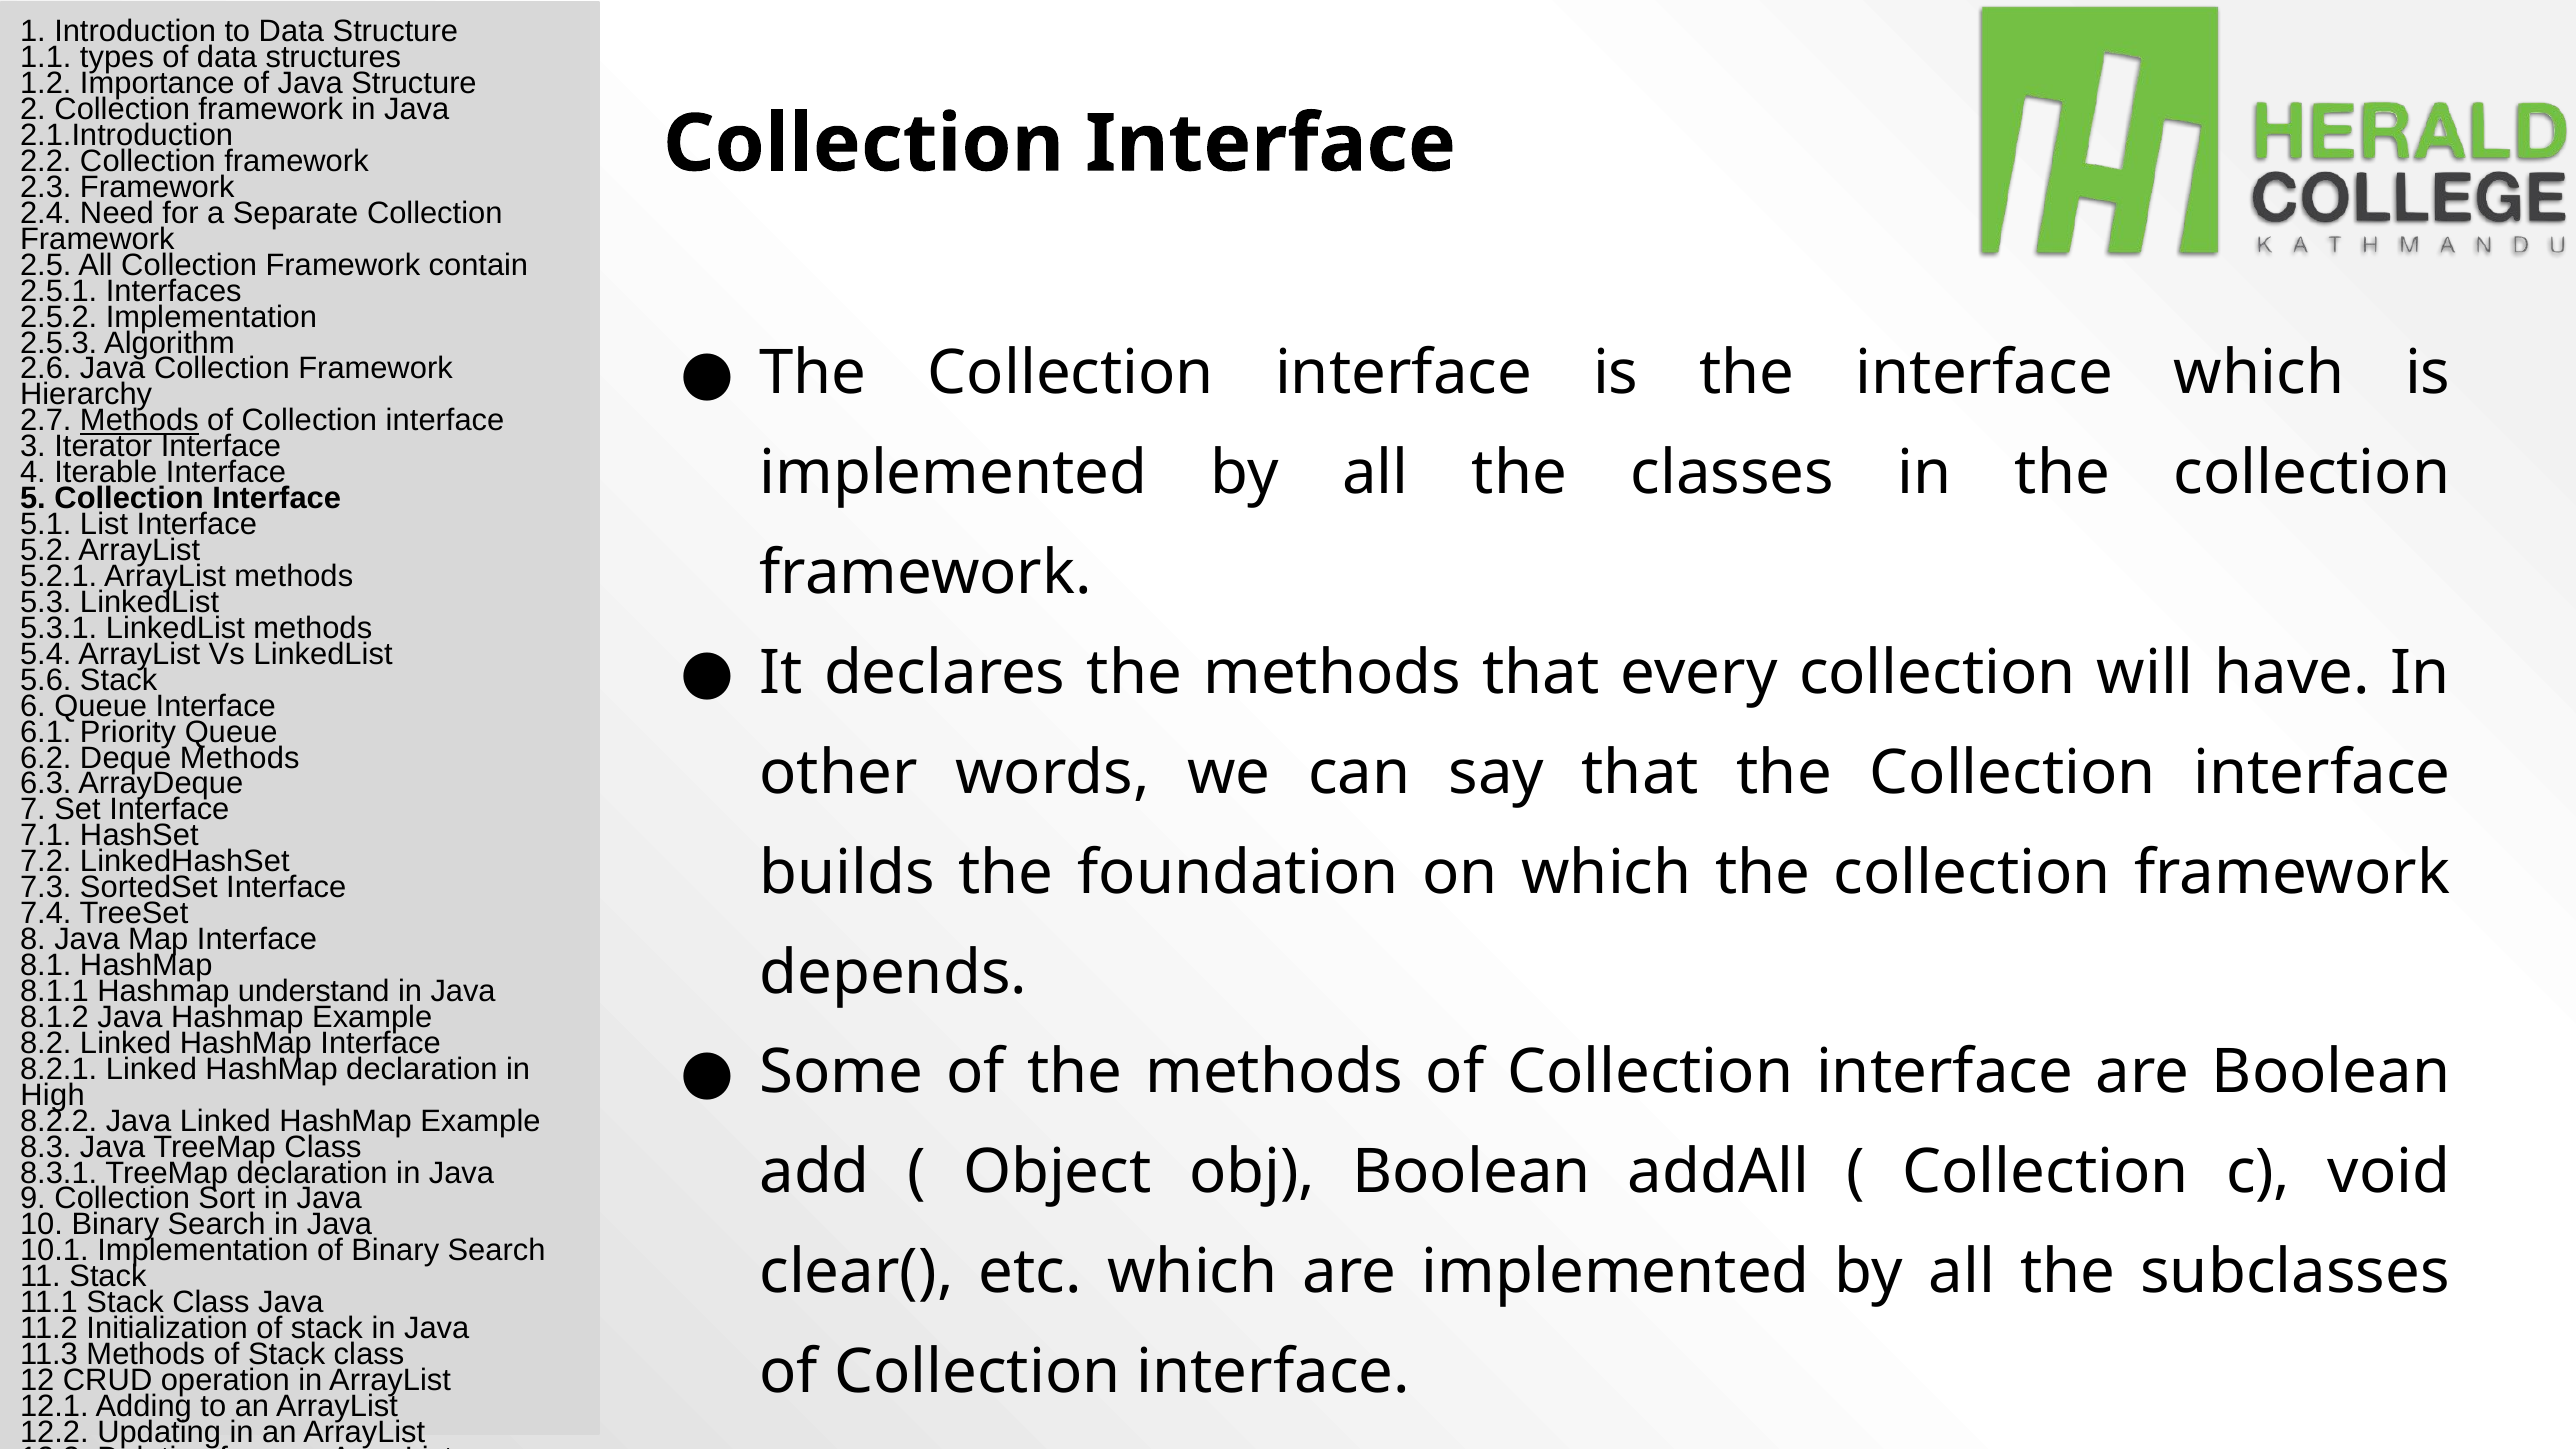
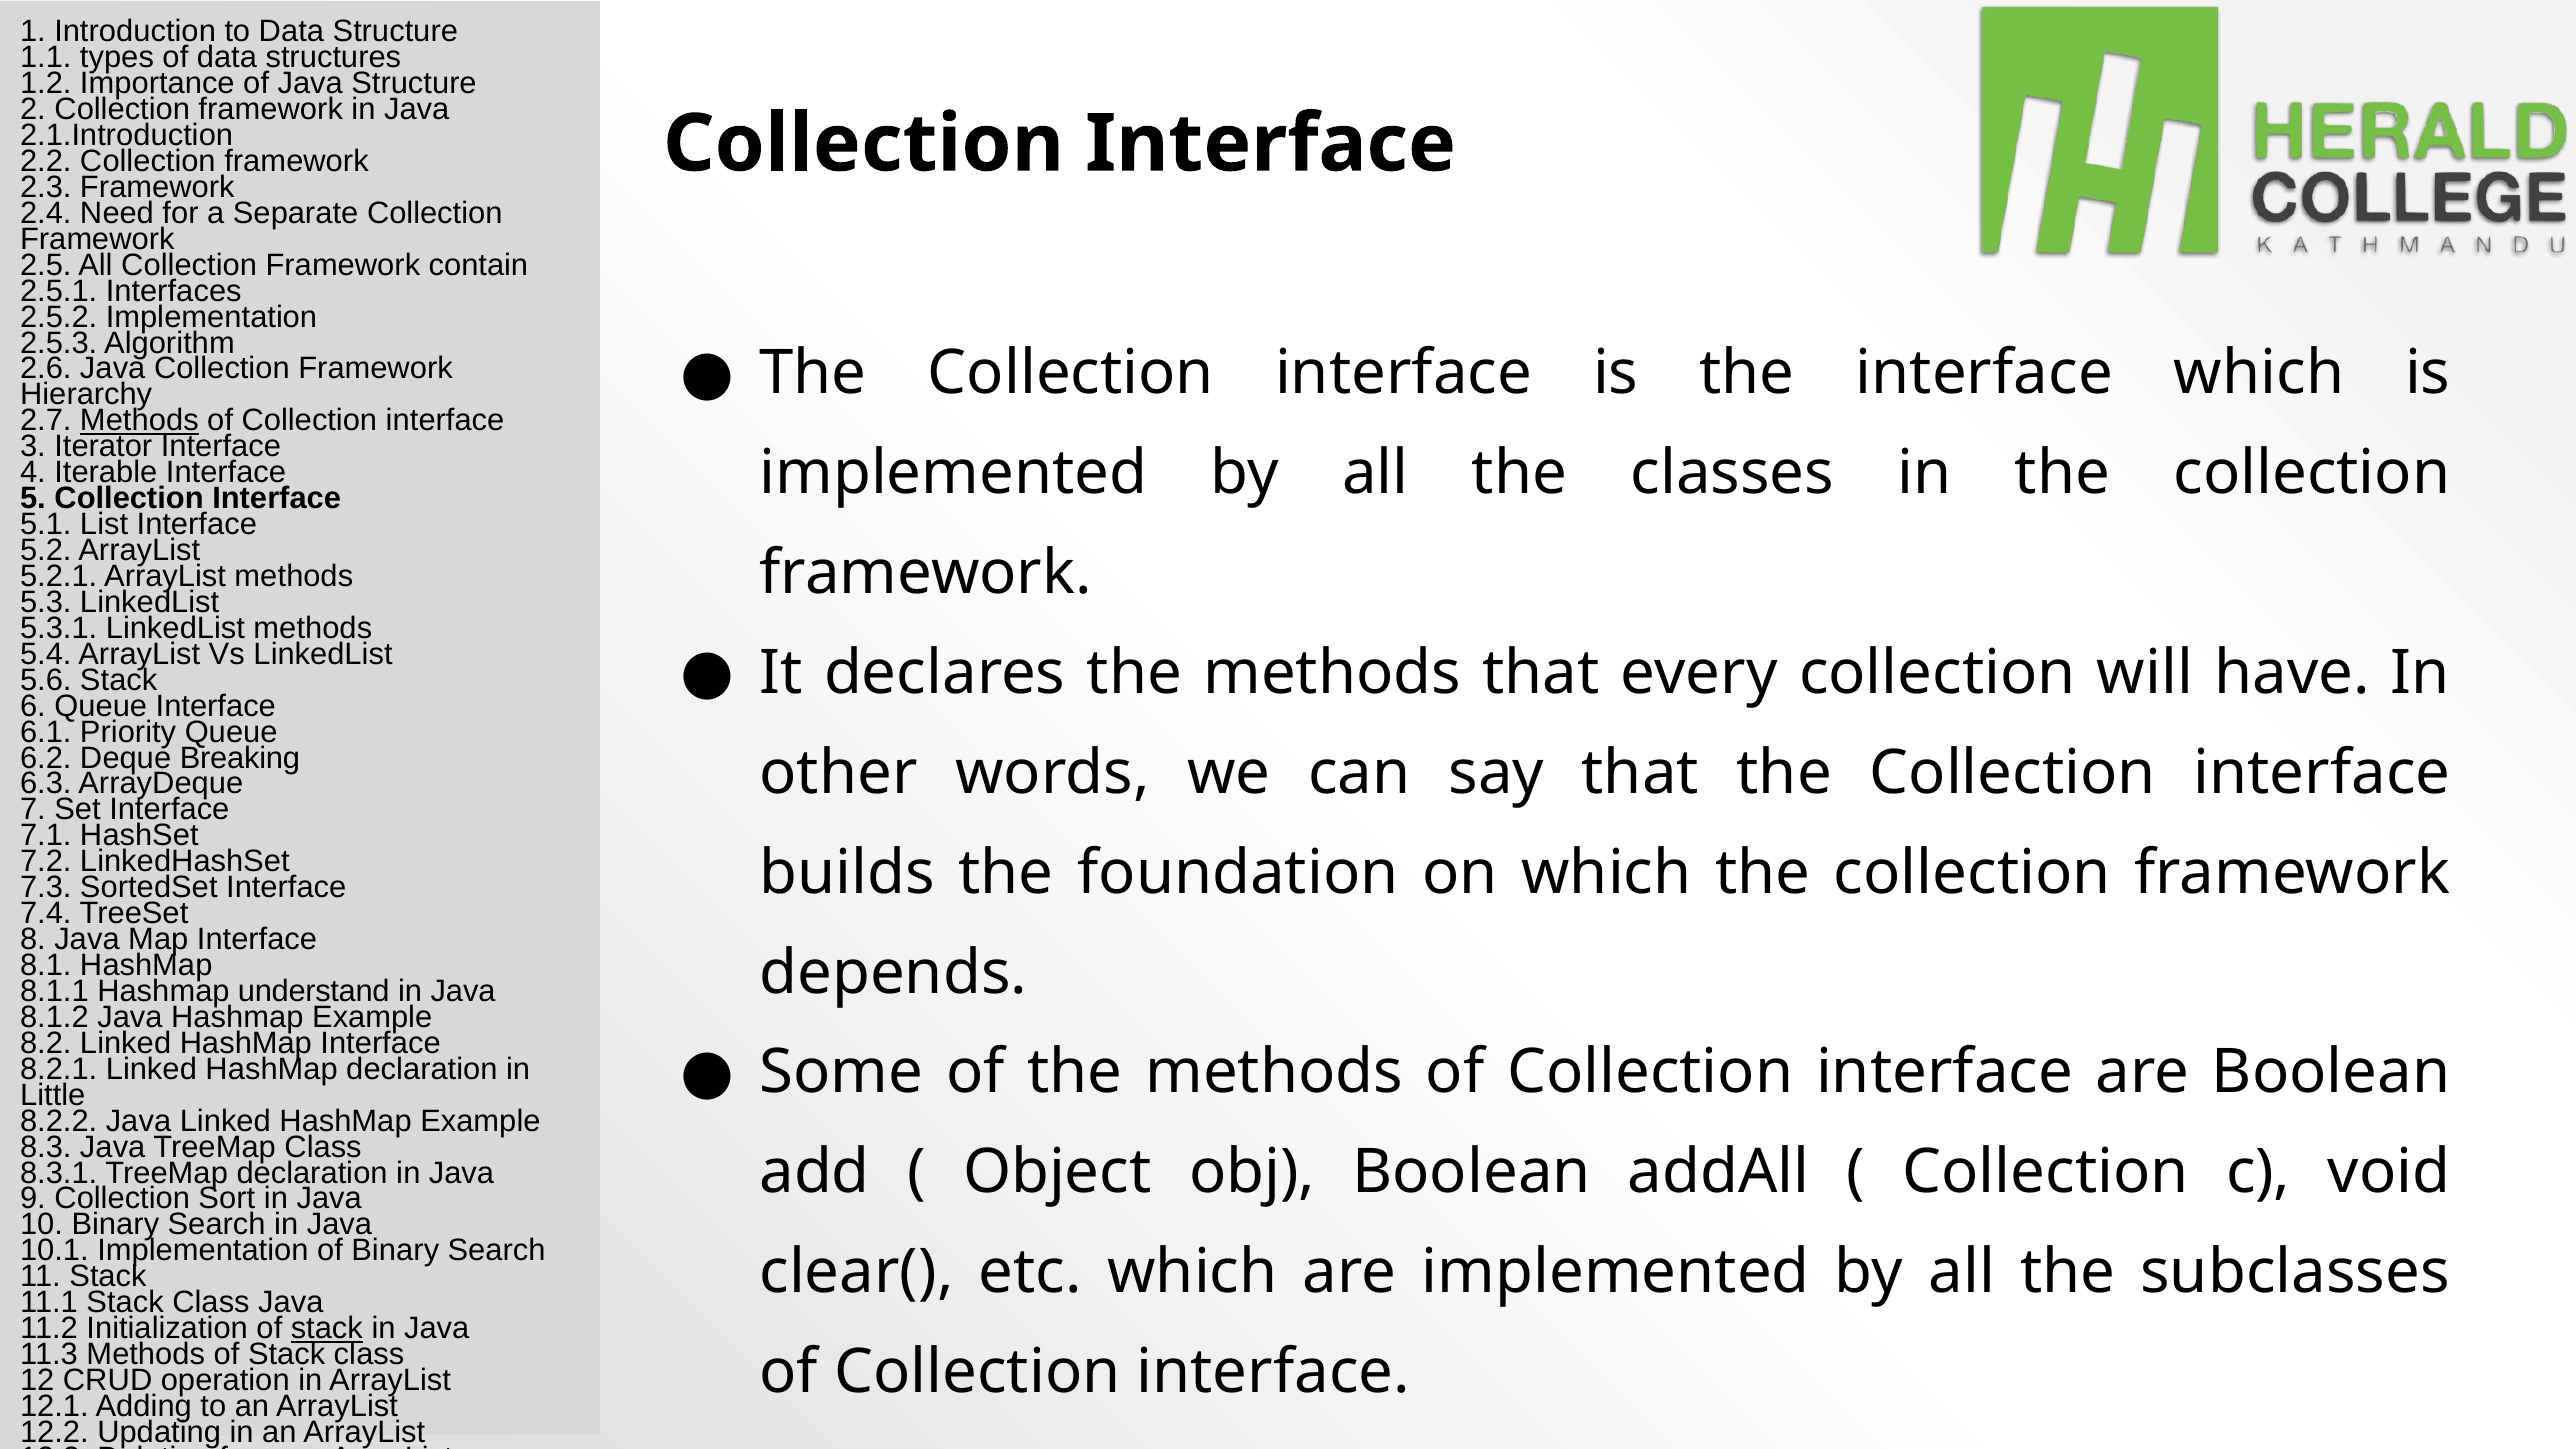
Deque Methods: Methods -> Breaking (240, 758)
High: High -> Little (53, 1095)
stack underline: none -> present (327, 1328)
